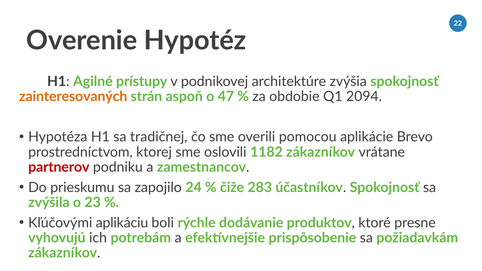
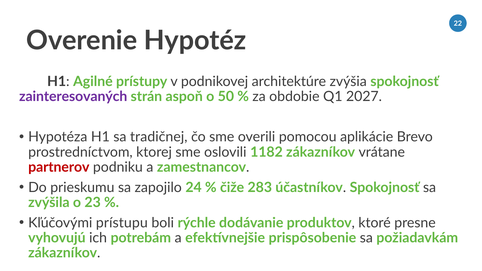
zainteresovaných colour: orange -> purple (73, 97)
47: 47 -> 50 (226, 97)
2094: 2094 -> 2027 (364, 97)
aplikáciu: aplikáciu -> prístupu (122, 223)
